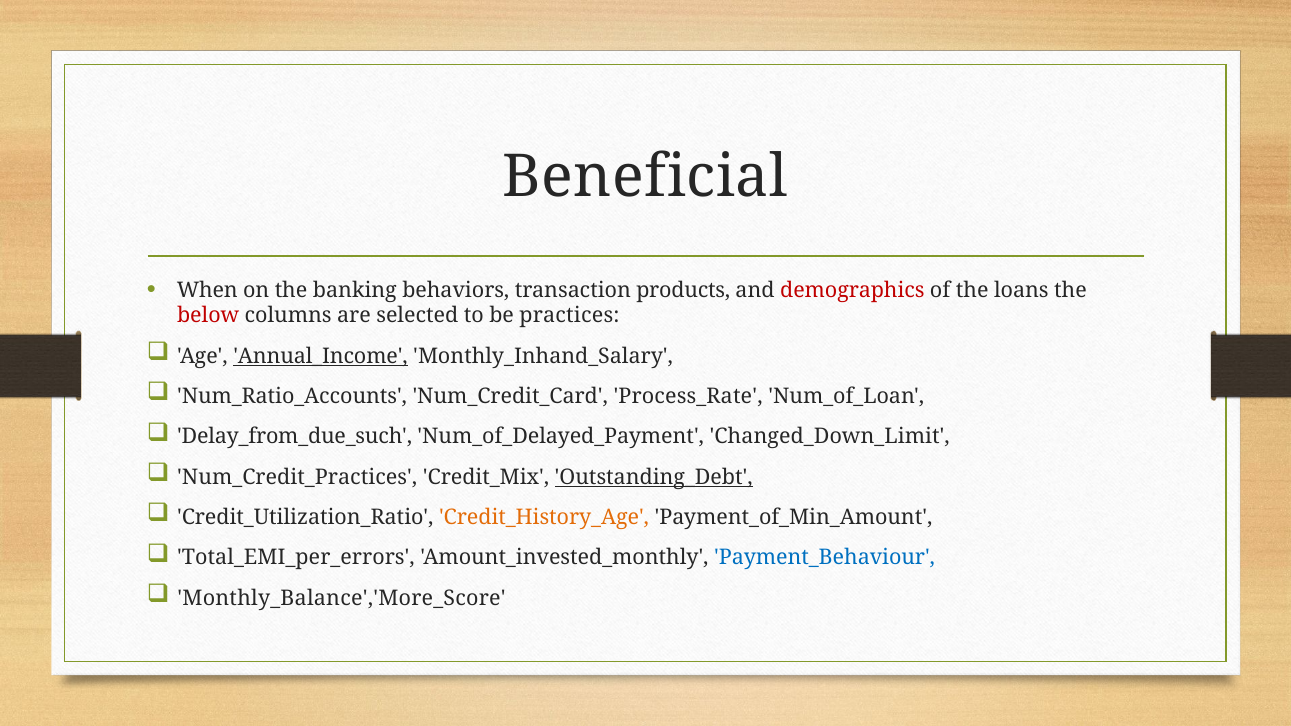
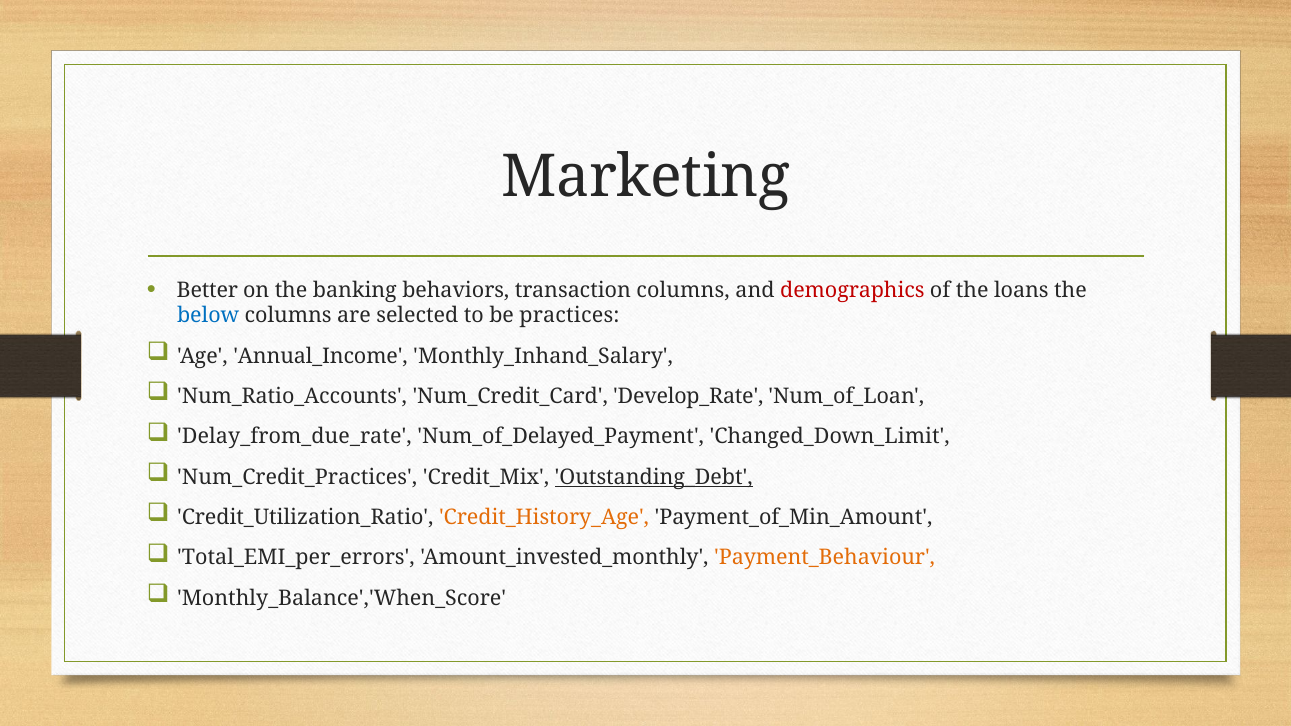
Beneficial: Beneficial -> Marketing (646, 177)
When: When -> Better (207, 290)
transaction products: products -> columns (683, 290)
below colour: red -> blue (208, 316)
Annual_Income underline: present -> none (321, 356)
Process_Rate: Process_Rate -> Develop_Rate (688, 396)
Delay_from_due_such: Delay_from_due_such -> Delay_from_due_rate (294, 437)
Payment_Behaviour colour: blue -> orange (825, 558)
Monthly_Balance','More_Score: Monthly_Balance','More_Score -> Monthly_Balance','When_Score (342, 598)
